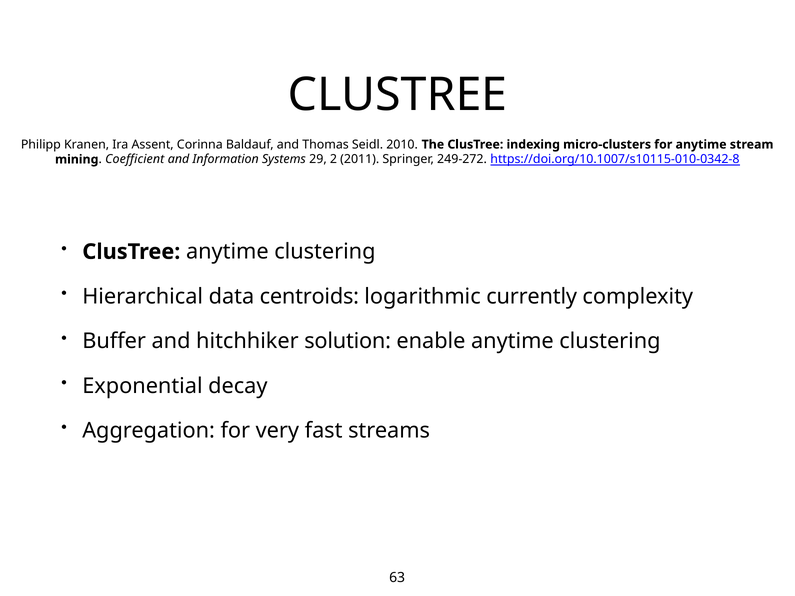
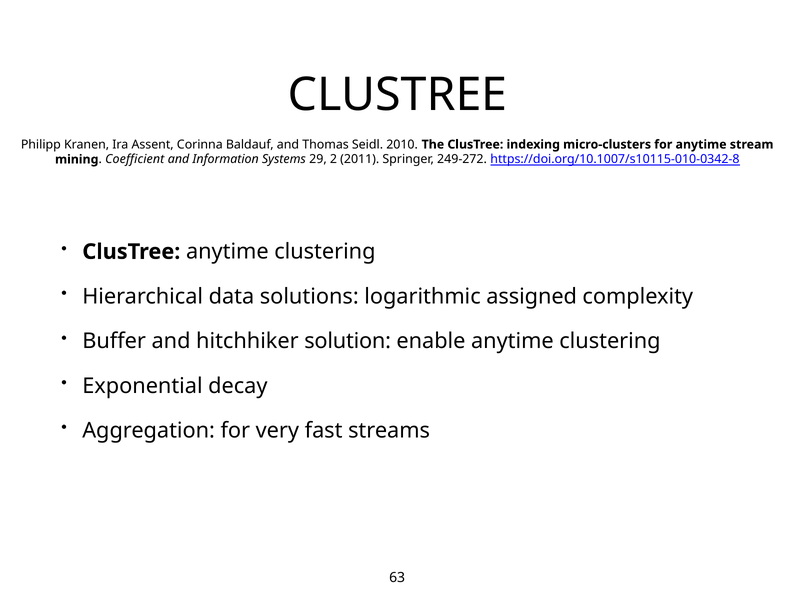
centroids: centroids -> solutions (309, 297)
currently: currently -> assigned (532, 297)
